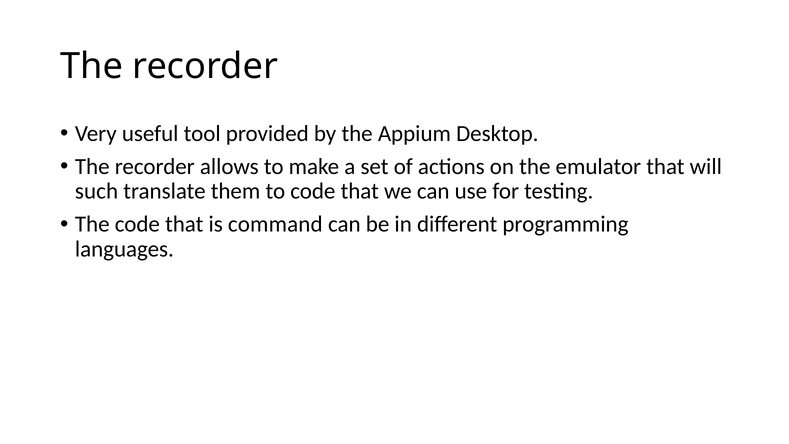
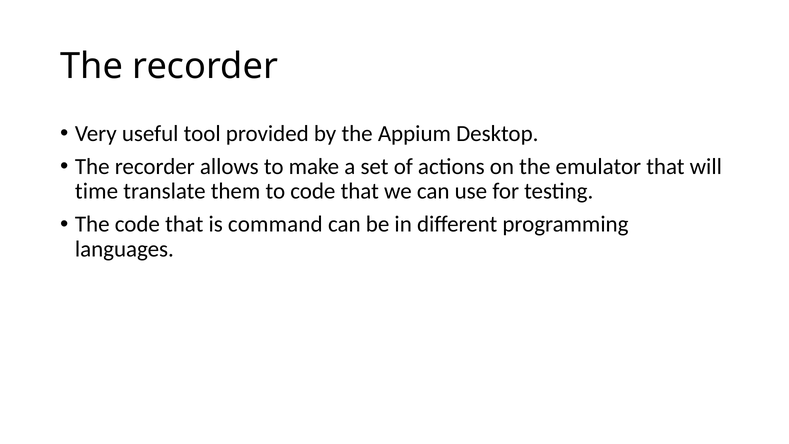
such: such -> time (97, 191)
